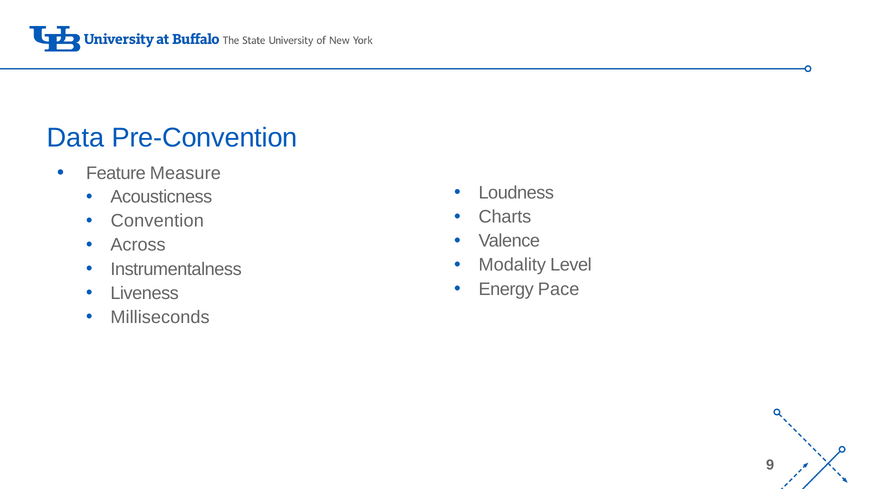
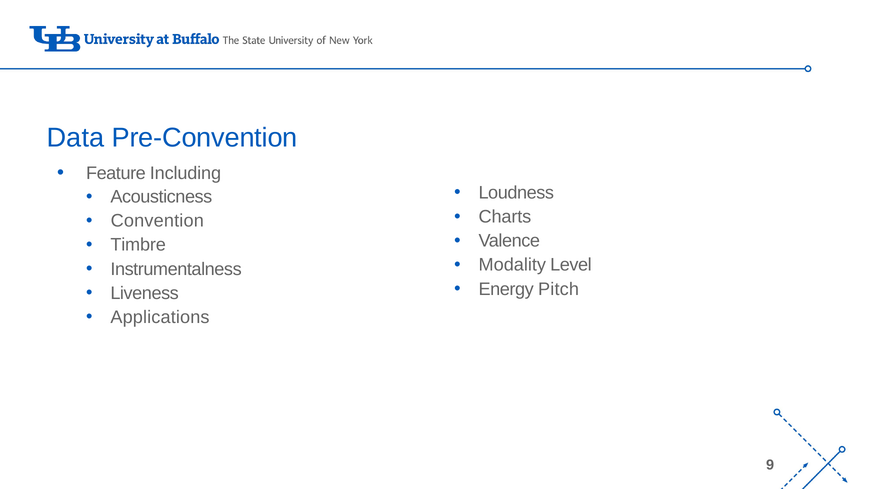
Measure: Measure -> Including (185, 173)
Across: Across -> Timbre (138, 245)
Pace: Pace -> Pitch (559, 289)
Milliseconds: Milliseconds -> Applications (160, 317)
